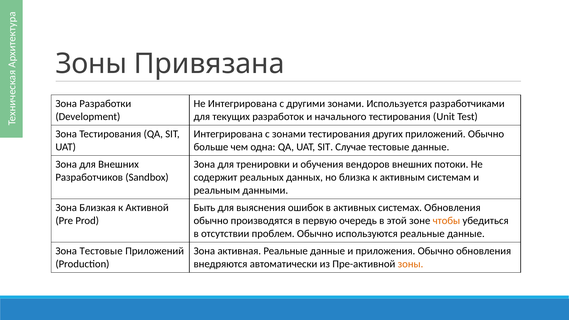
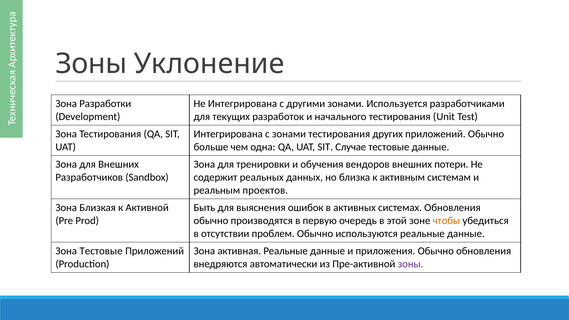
Привязана: Привязана -> Уклонение (209, 64)
потоки: потоки -> потери (451, 164)
данными: данными -> проектов (265, 190)
зоны colour: orange -> purple (411, 264)
